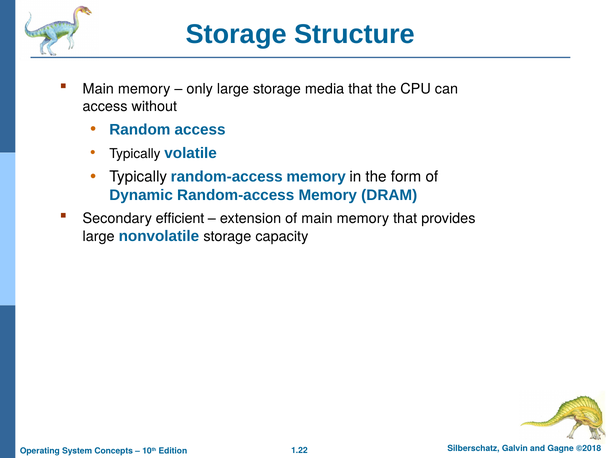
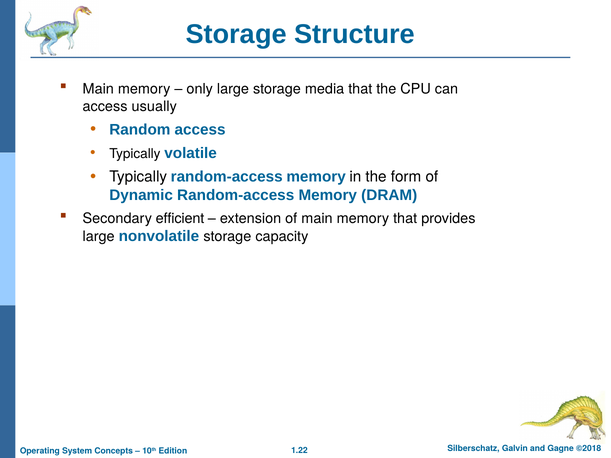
without: without -> usually (154, 106)
